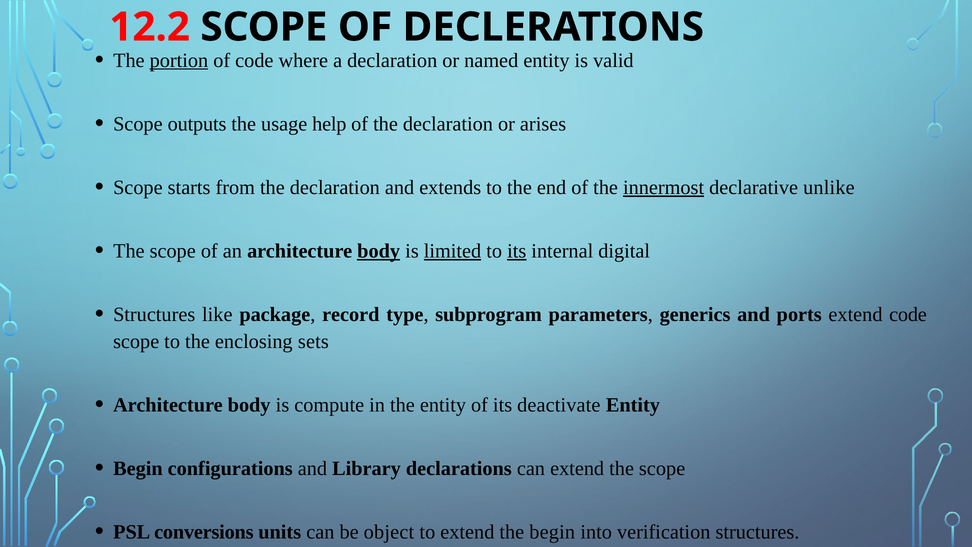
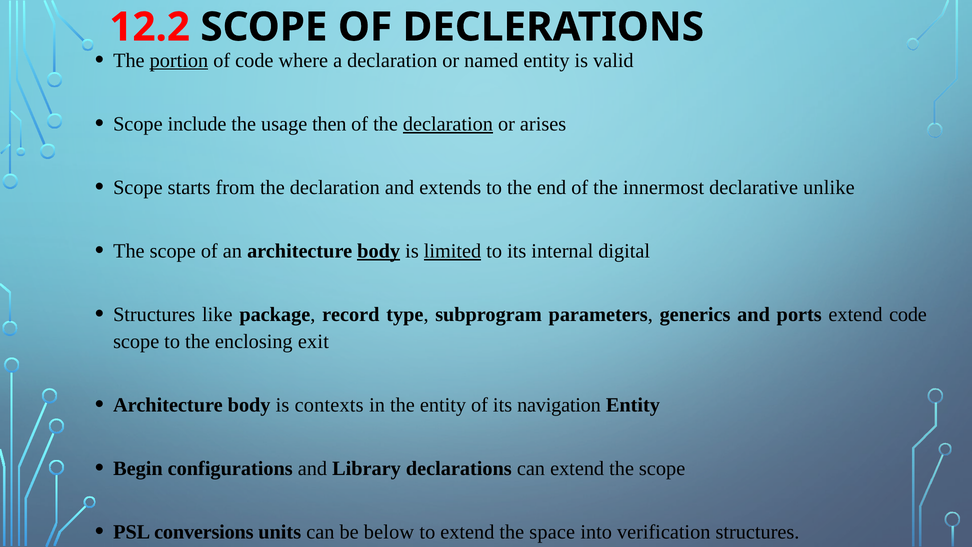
outputs: outputs -> include (197, 124)
help: help -> then (329, 124)
declaration underline: none -> present (448, 124)
innermost underline: present -> none (664, 187)
its underline: present -> none (517, 251)
sets: sets -> exit (313, 341)
compute: compute -> contexts (329, 405)
deactivate: deactivate -> navigation (559, 405)
object: object -> below (389, 532)
the begin: begin -> space (552, 532)
